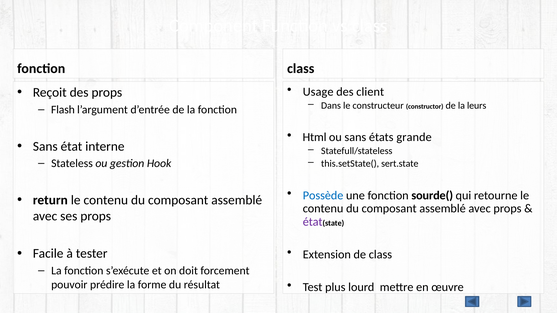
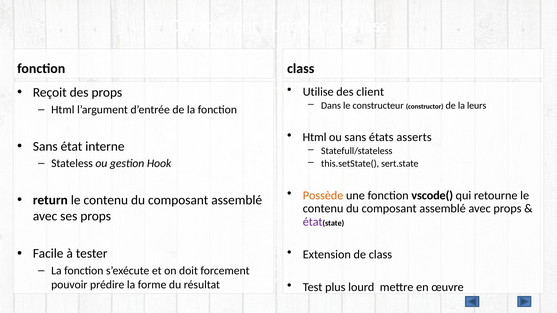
Usage: Usage -> Utilise (318, 92)
Flash: Flash -> Html (63, 110)
grande: grande -> asserts (414, 137)
Possède colour: blue -> orange (323, 196)
sourde(: sourde( -> vscode( (432, 196)
